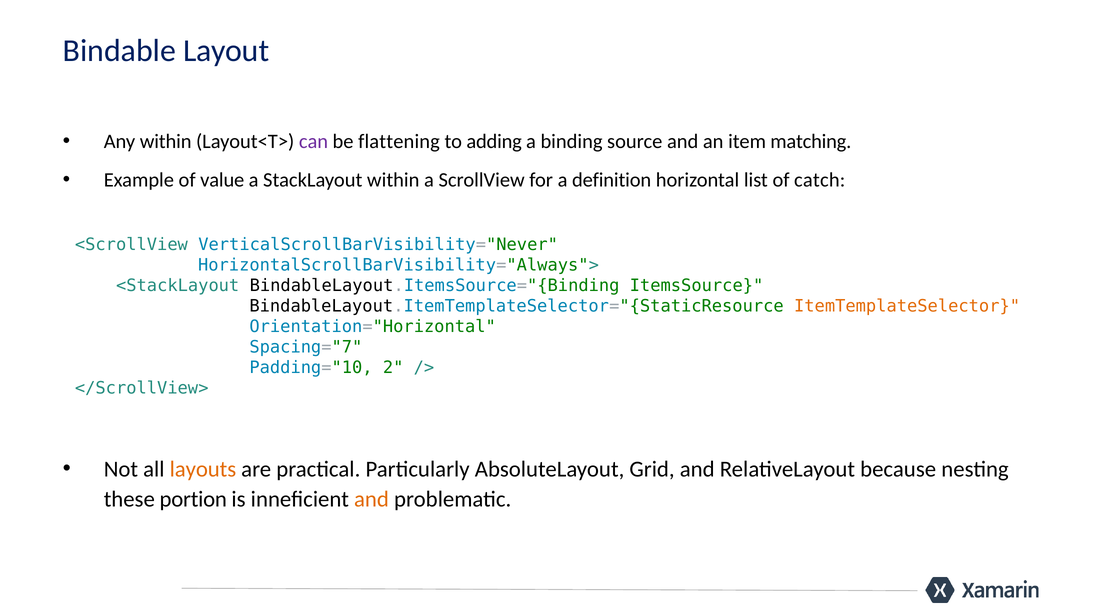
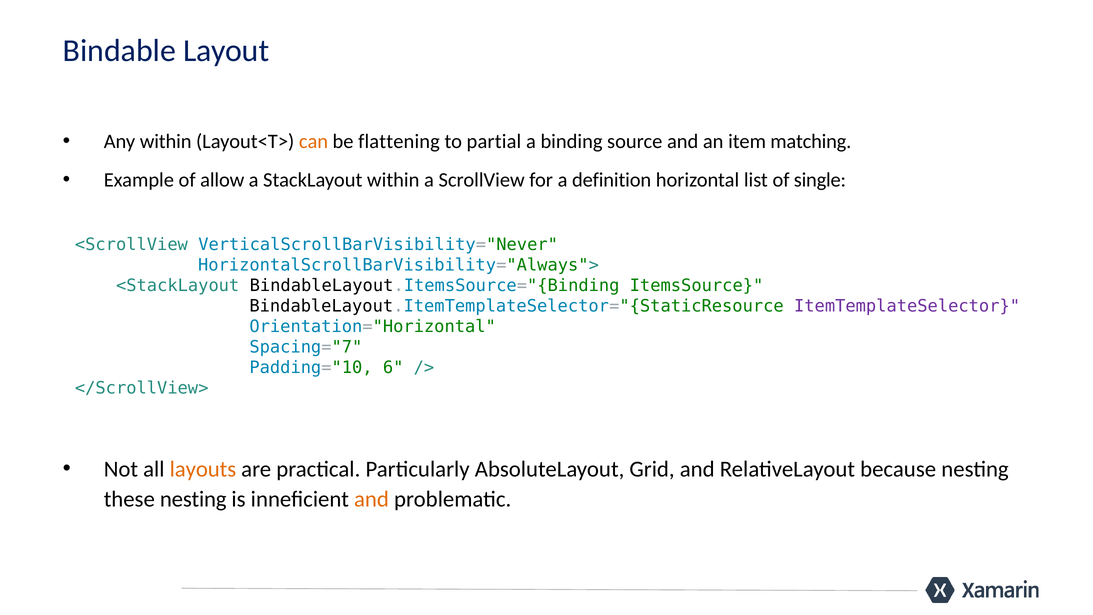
can colour: purple -> orange (313, 142)
adding: adding -> partial (494, 142)
value: value -> allow (222, 180)
catch: catch -> single (820, 180)
ItemTemplateSelector colour: orange -> purple (907, 306)
2: 2 -> 6 (393, 367)
these portion: portion -> nesting (193, 499)
